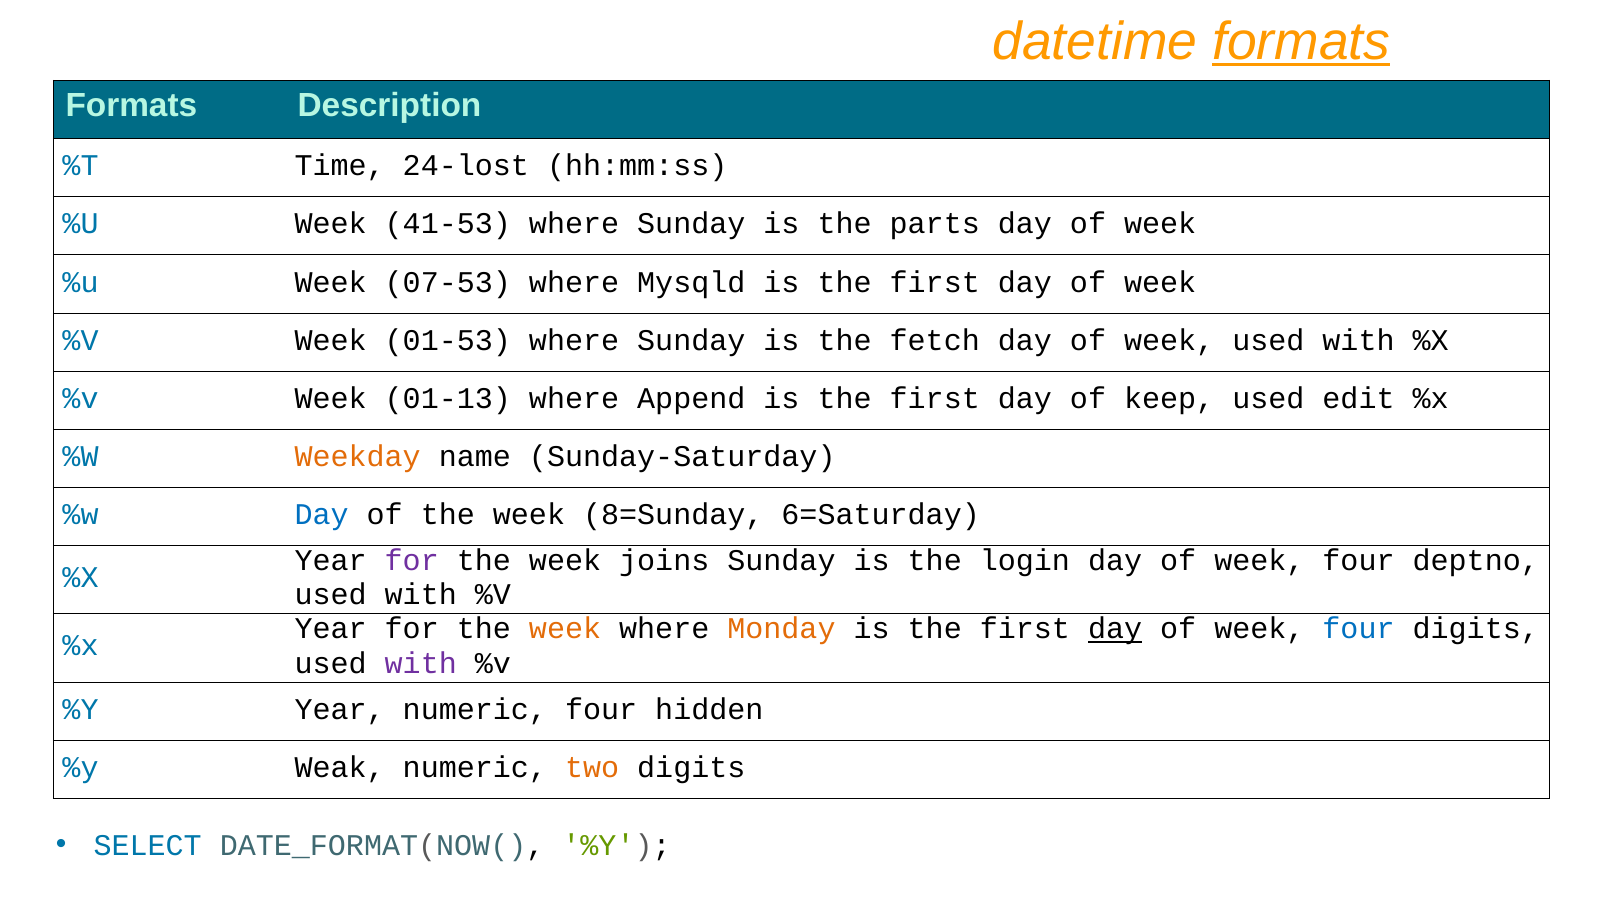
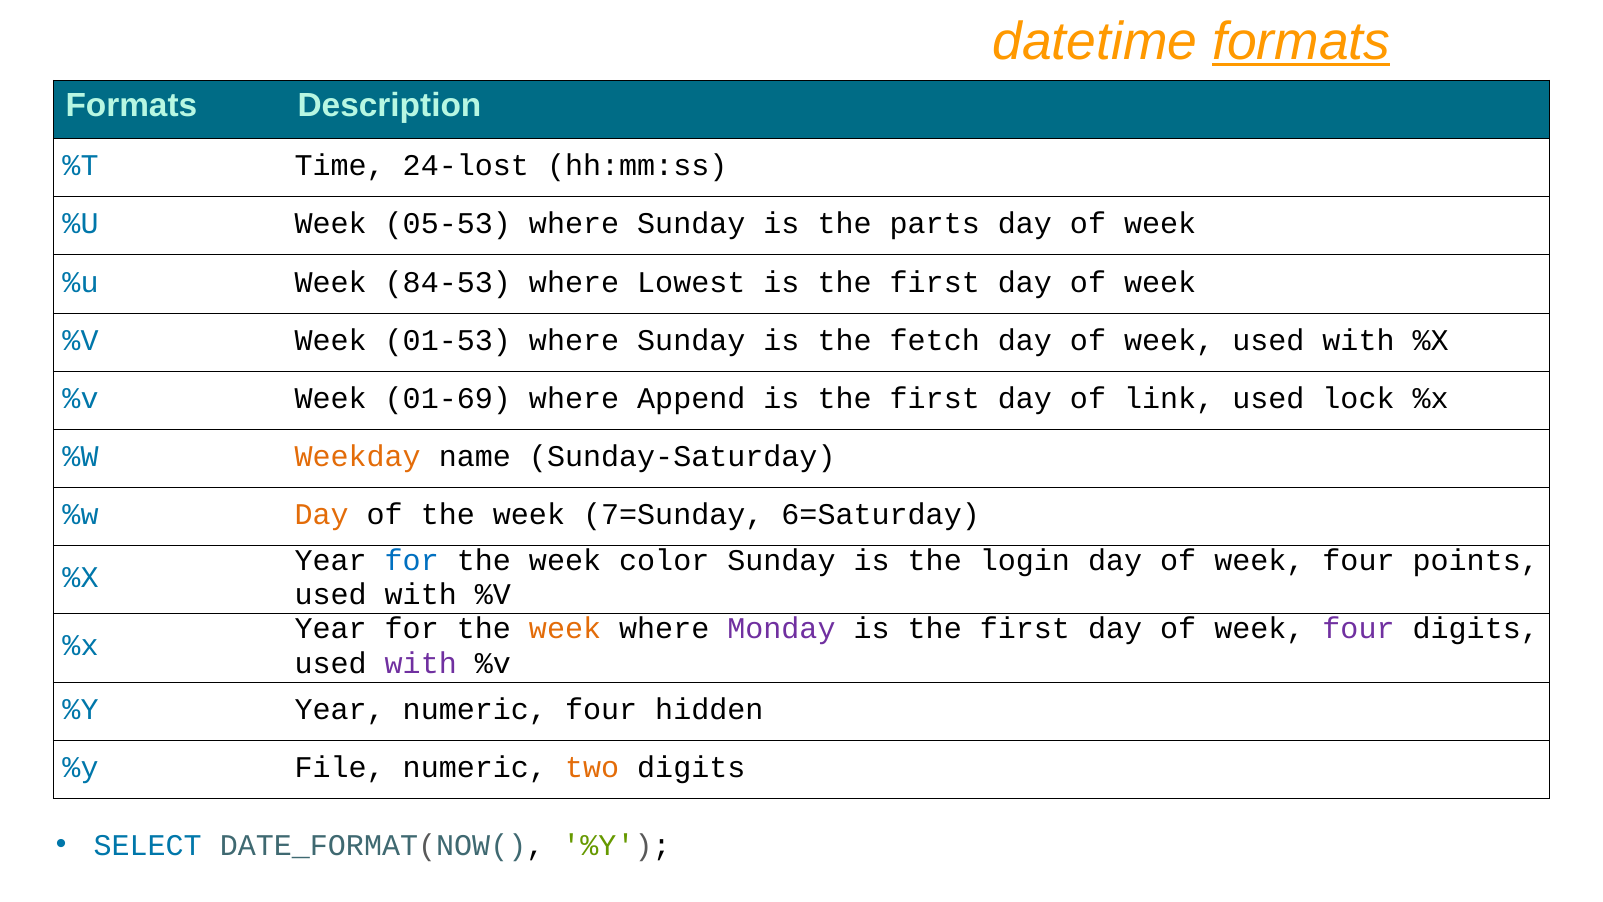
41-53: 41-53 -> 05-53 (448, 224)
07-53: 07-53 -> 84-53 (448, 282)
Mysqld: Mysqld -> Lowest (691, 282)
01-13: 01-13 -> 01-69 (448, 398)
keep: keep -> link (1169, 398)
edit: edit -> lock (1359, 398)
Day colour: blue -> orange (322, 514)
8=Sunday: 8=Sunday -> 7=Sunday (673, 514)
for colour: purple -> blue (412, 561)
joins: joins -> color (664, 561)
deptno: deptno -> points (1476, 561)
Monday colour: orange -> purple (781, 629)
day underline: present -> none (1115, 629)
four colour: blue -> purple (1359, 629)
Weak: Weak -> File (340, 767)
